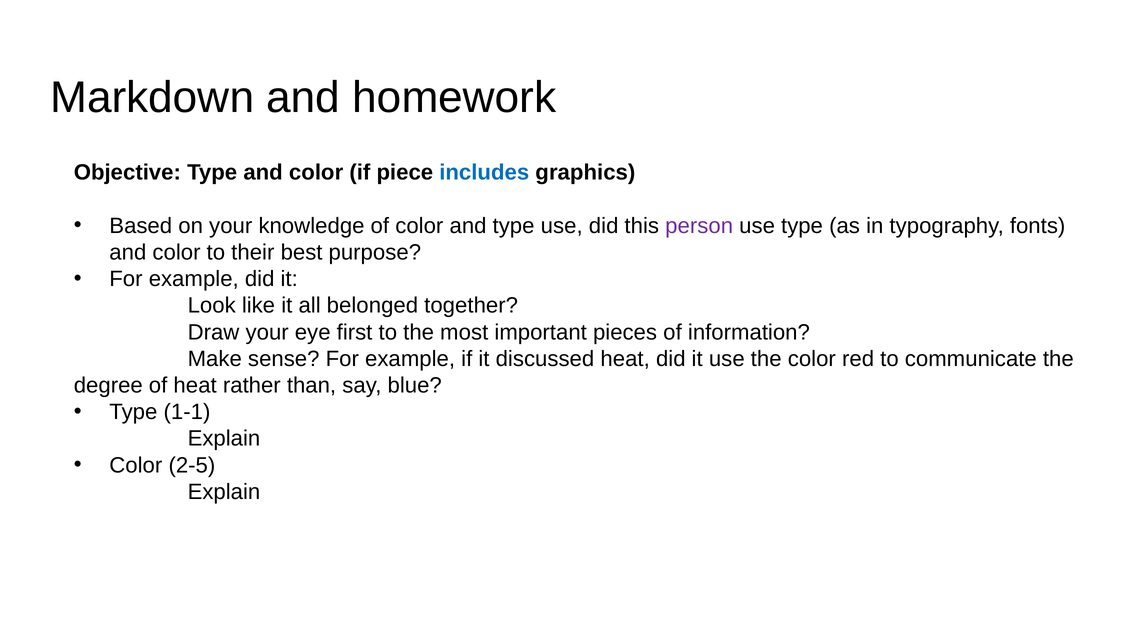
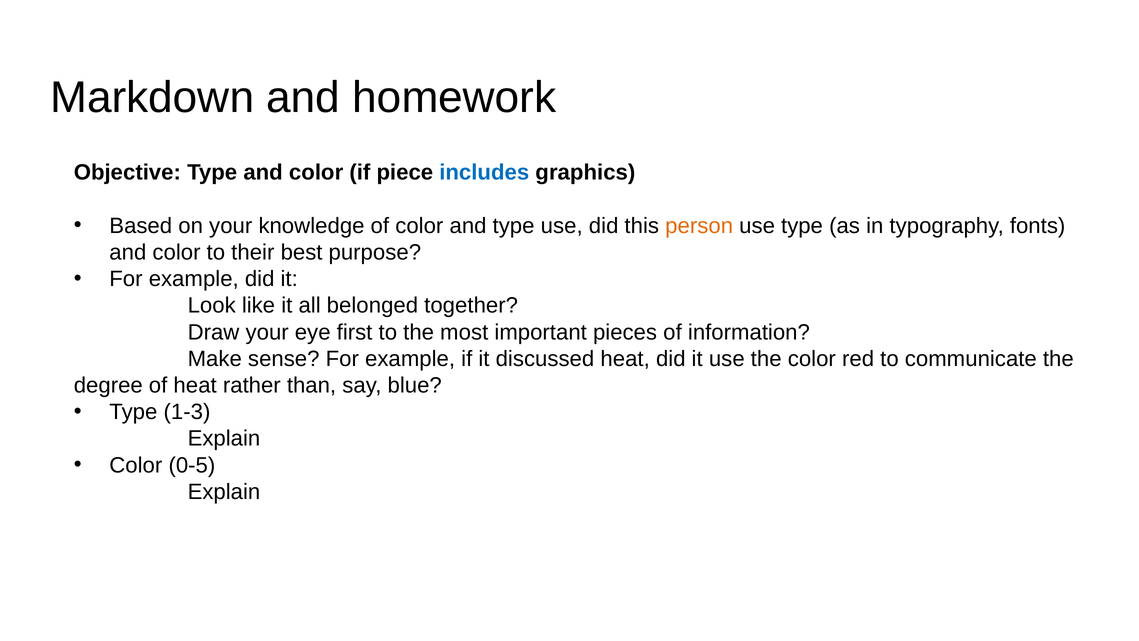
person colour: purple -> orange (699, 226)
1-1: 1-1 -> 1-3 (187, 412)
2-5: 2-5 -> 0-5 (192, 465)
